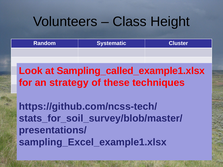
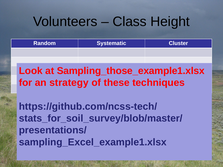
Sampling_called_example1.xlsx: Sampling_called_example1.xlsx -> Sampling_those_example1.xlsx (131, 71)
